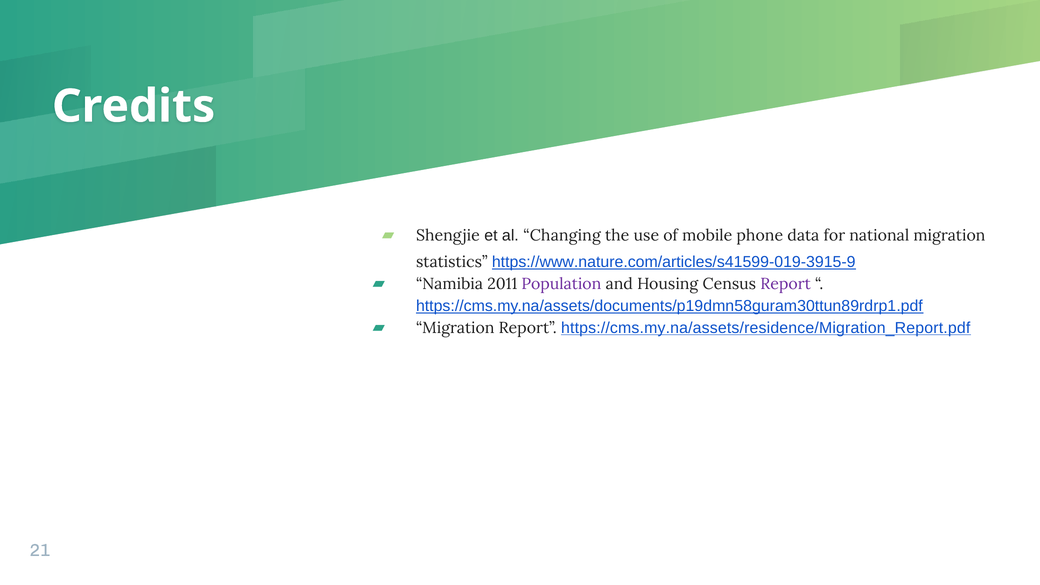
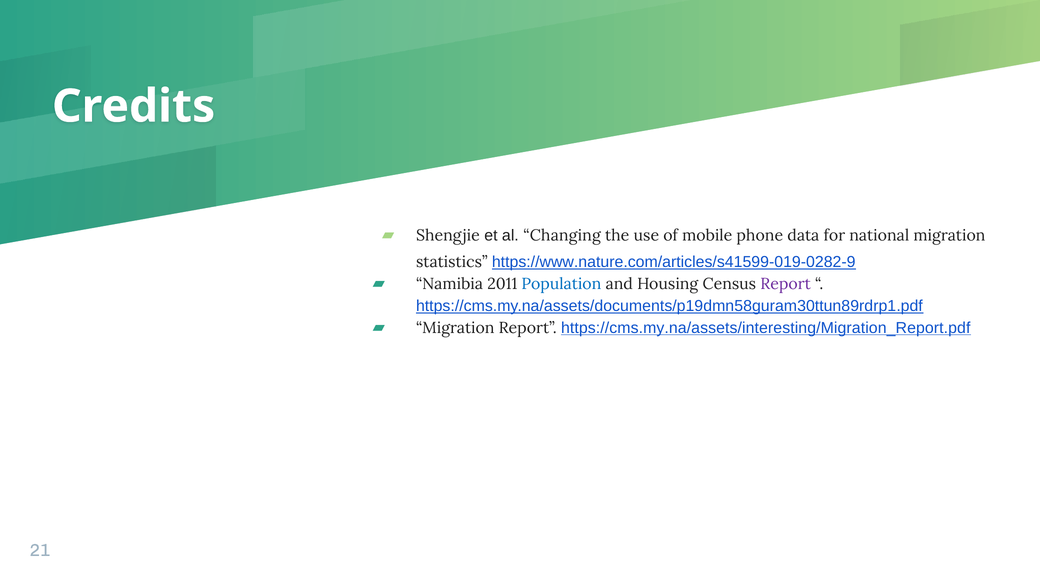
https://www.nature.com/articles/s41599-019-3915-9: https://www.nature.com/articles/s41599-019-3915-9 -> https://www.nature.com/articles/s41599-019-0282-9 (674, 262)
Population colour: purple -> blue (561, 284)
https://cms.my.na/assets/residence/Migration_Report.pdf: https://cms.my.na/assets/residence/Migration_Report.pdf -> https://cms.my.na/assets/interesting/Migration_Report.pdf (766, 328)
